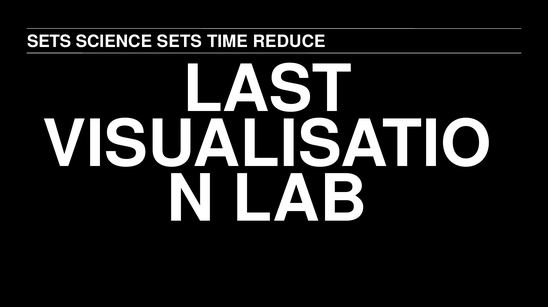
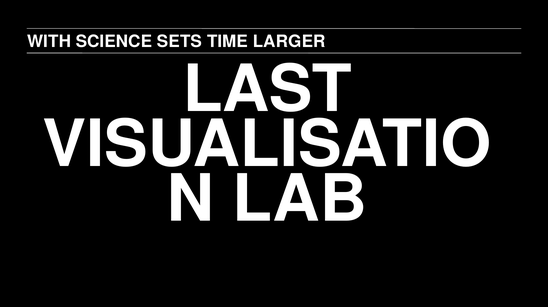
SETS: SETS -> WITH (49, 41)
REDUCE: REDUCE -> LARGER (289, 41)
